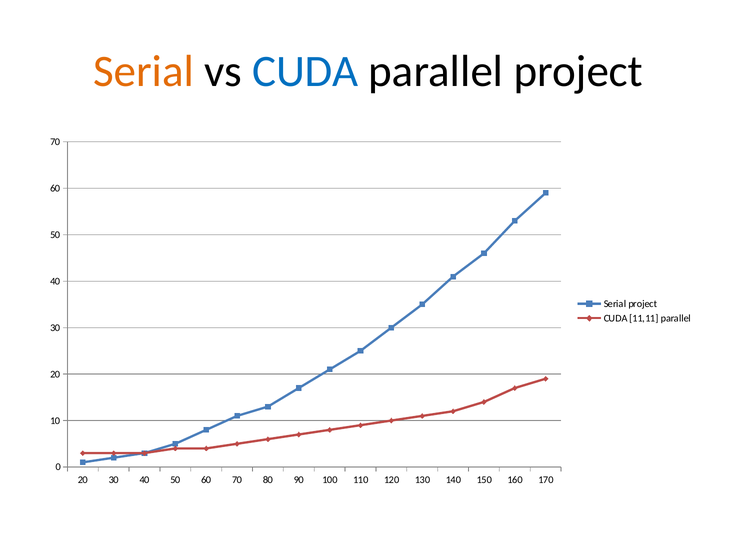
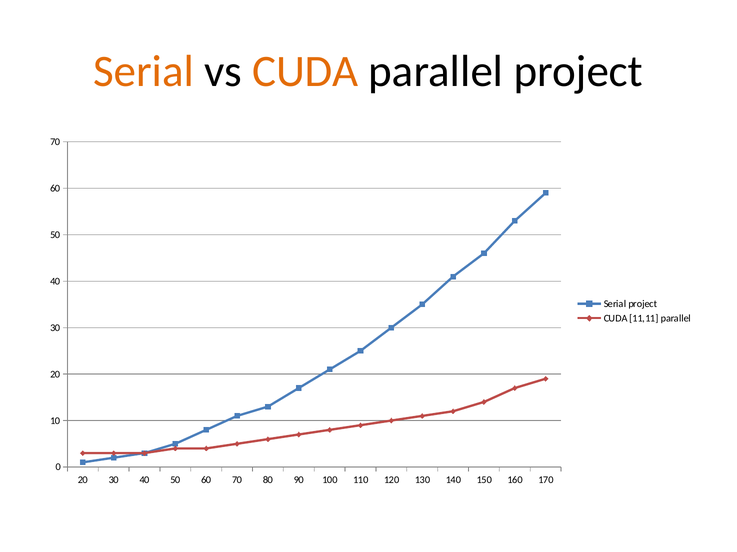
CUDA colour: blue -> orange (305, 71)
